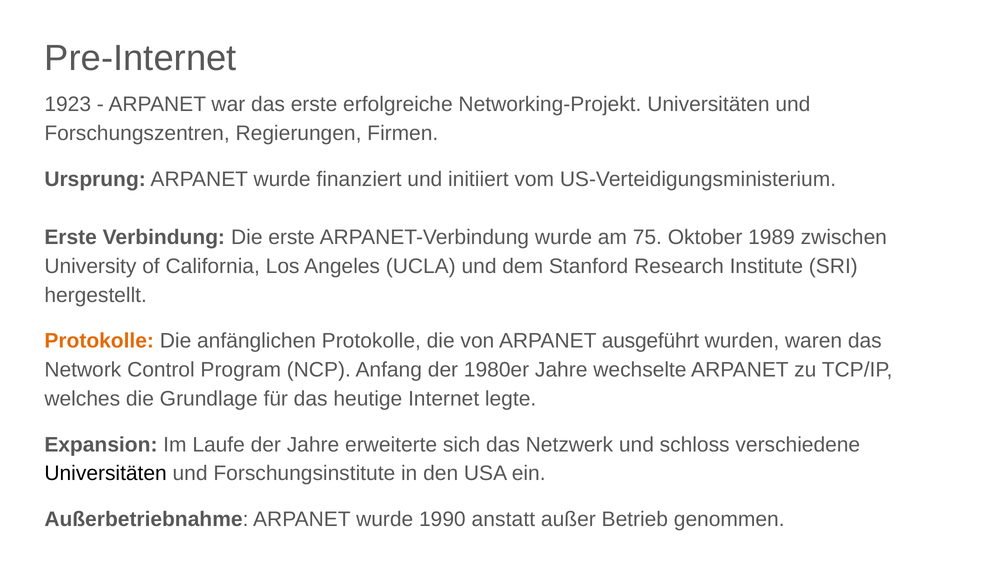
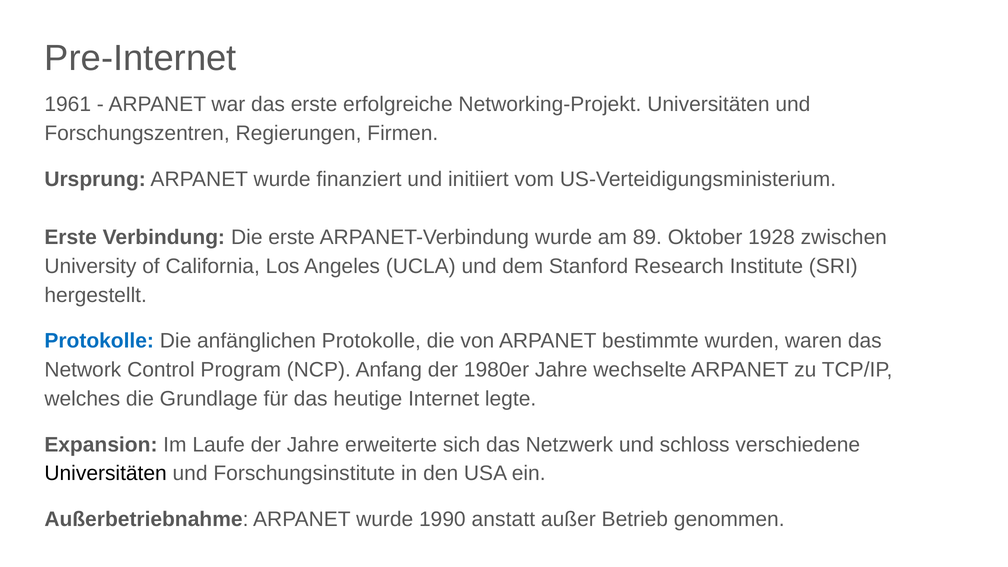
1923: 1923 -> 1961 (68, 105)
75: 75 -> 89 (647, 237)
1989: 1989 -> 1928 (772, 237)
Protokolle colour: orange -> blue (99, 341)
ausgeführt: ausgeführt -> bestimmte (650, 341)
